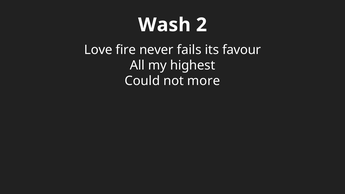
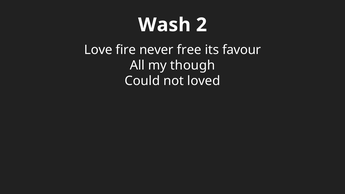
fails: fails -> free (189, 50)
highest: highest -> though (193, 65)
more: more -> loved (204, 81)
